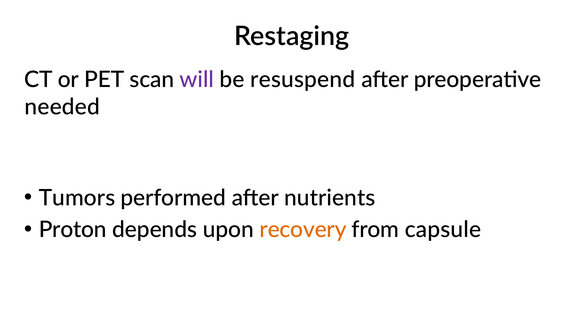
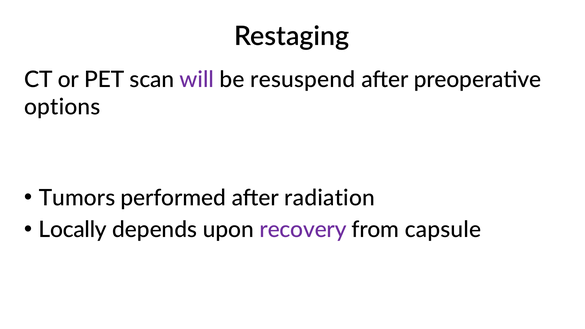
needed: needed -> options (62, 107)
nutrients: nutrients -> radiation (330, 198)
Proton: Proton -> Locally (73, 230)
recovery colour: orange -> purple (303, 230)
